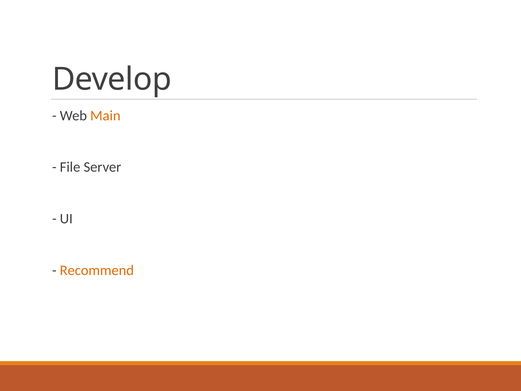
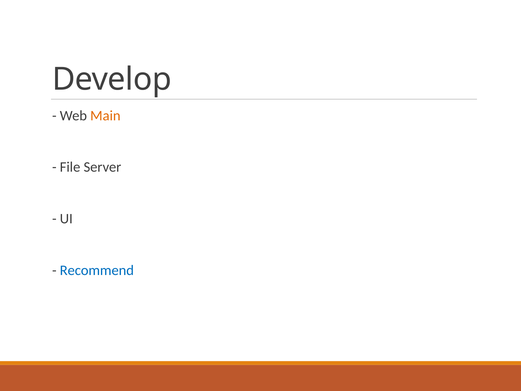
Recommend colour: orange -> blue (97, 270)
